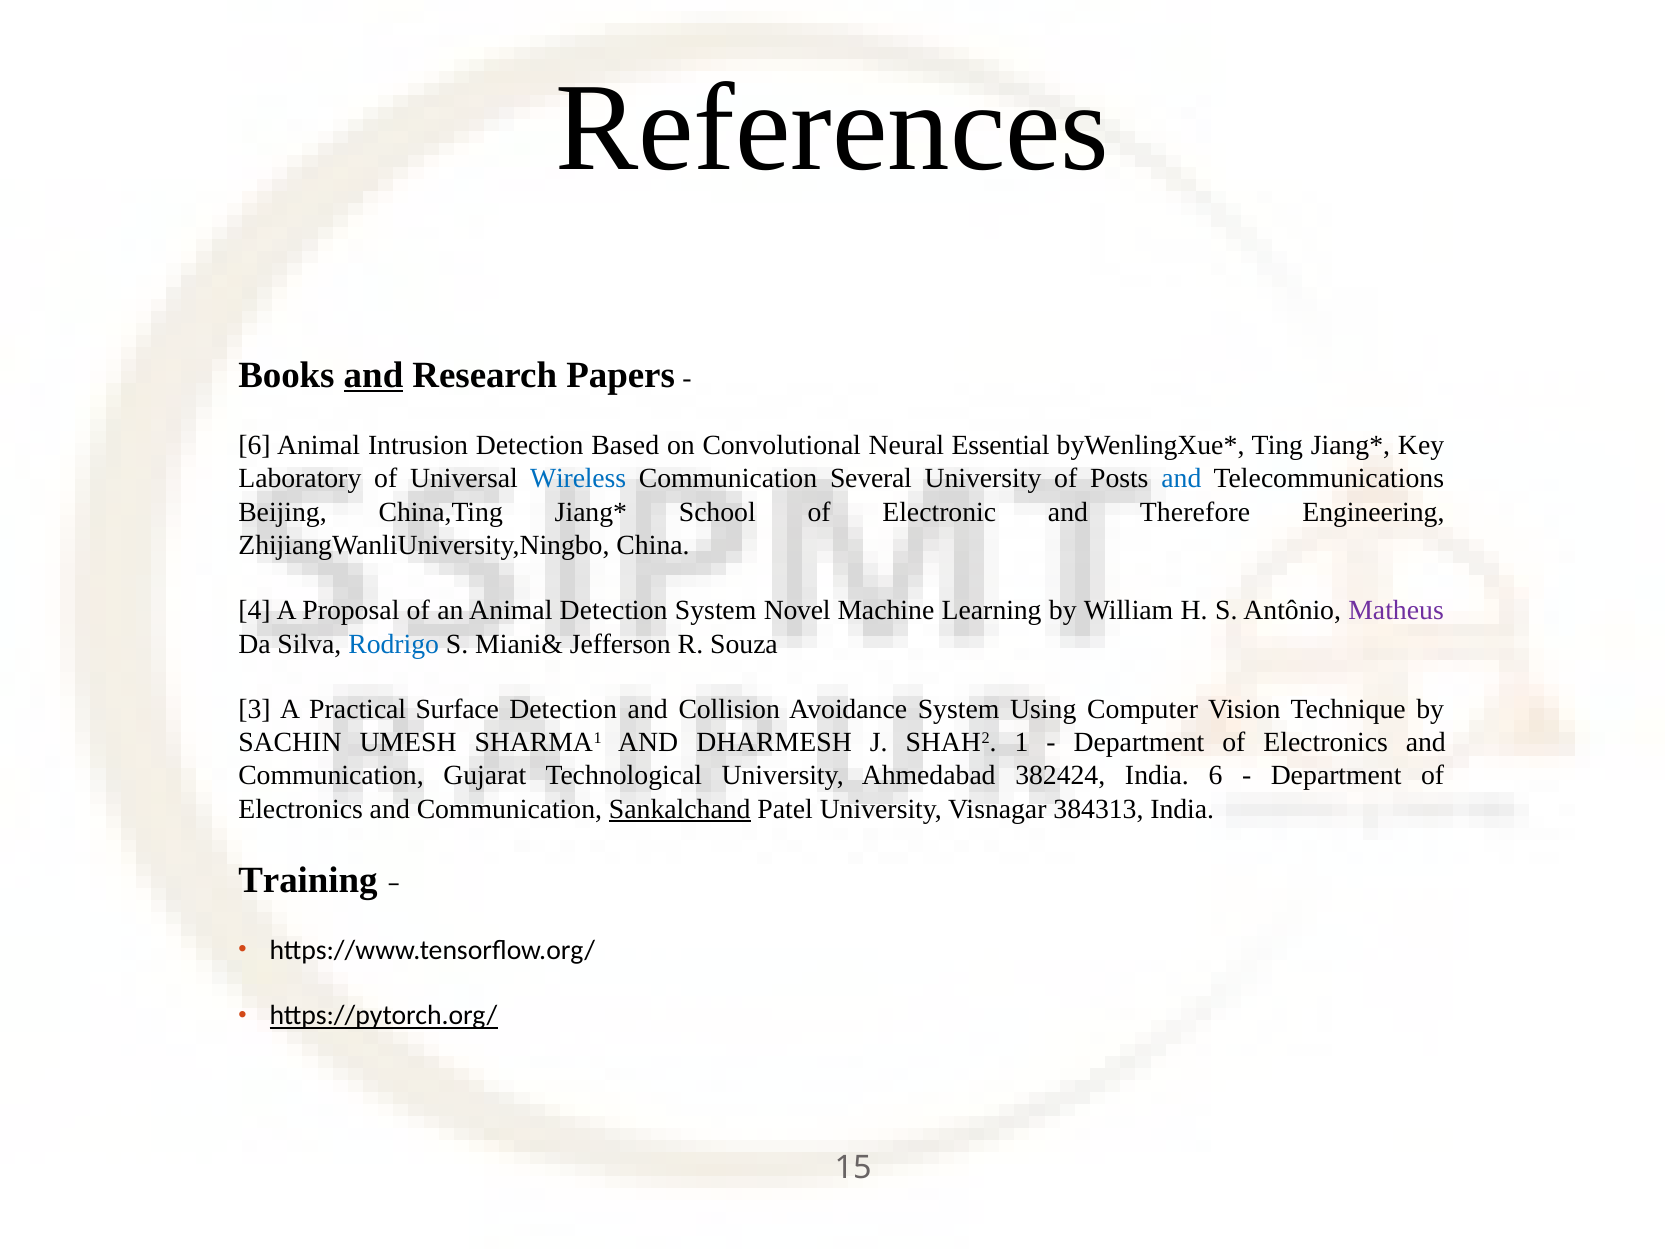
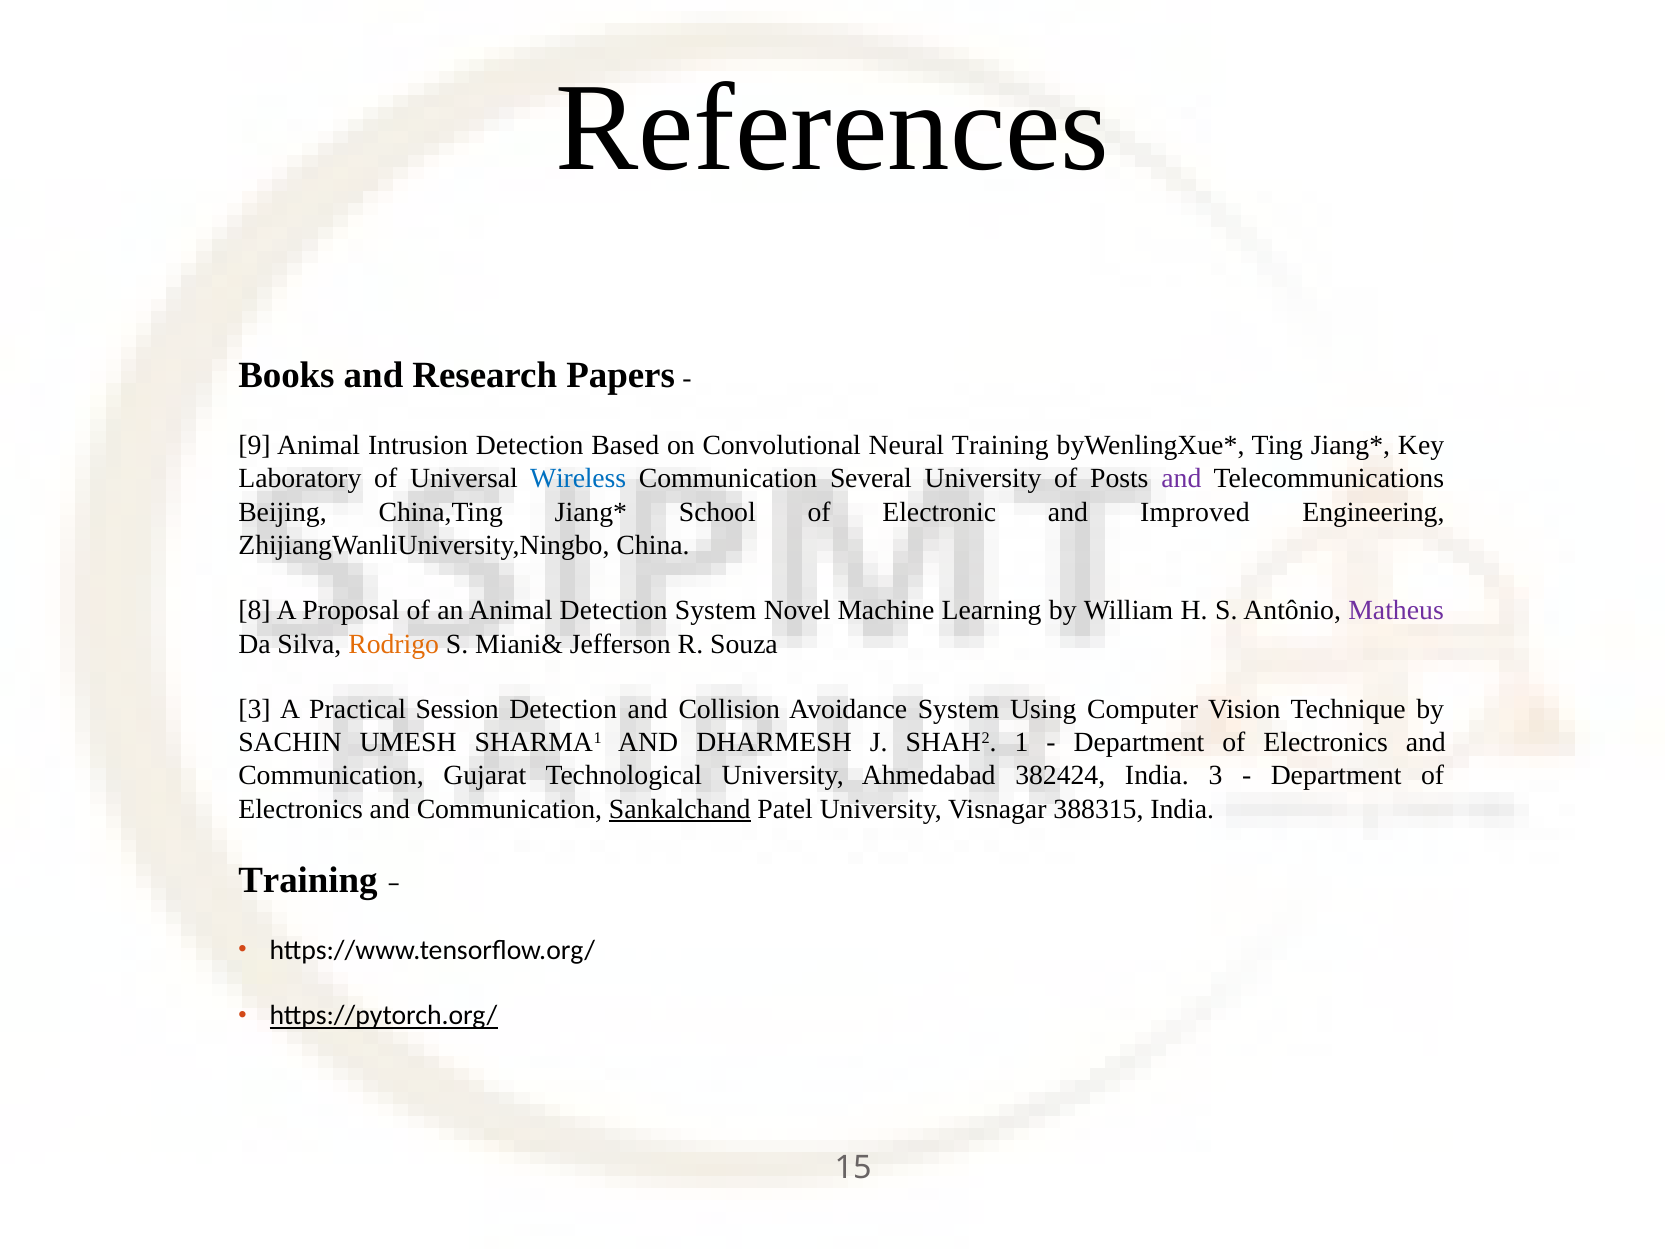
and underline: present -> none (374, 375)
6: 6 -> 9 (255, 445)
Neural Essential: Essential -> Training (1000, 445)
and colour: blue -> purple (1181, 479)
Therefore: Therefore -> Improved (1195, 512)
4: 4 -> 8 (255, 610)
Rodrigo colour: blue -> orange (394, 644)
Surface: Surface -> Session (457, 709)
India 6: 6 -> 3 (1215, 776)
384313: 384313 -> 388315 (1098, 809)
